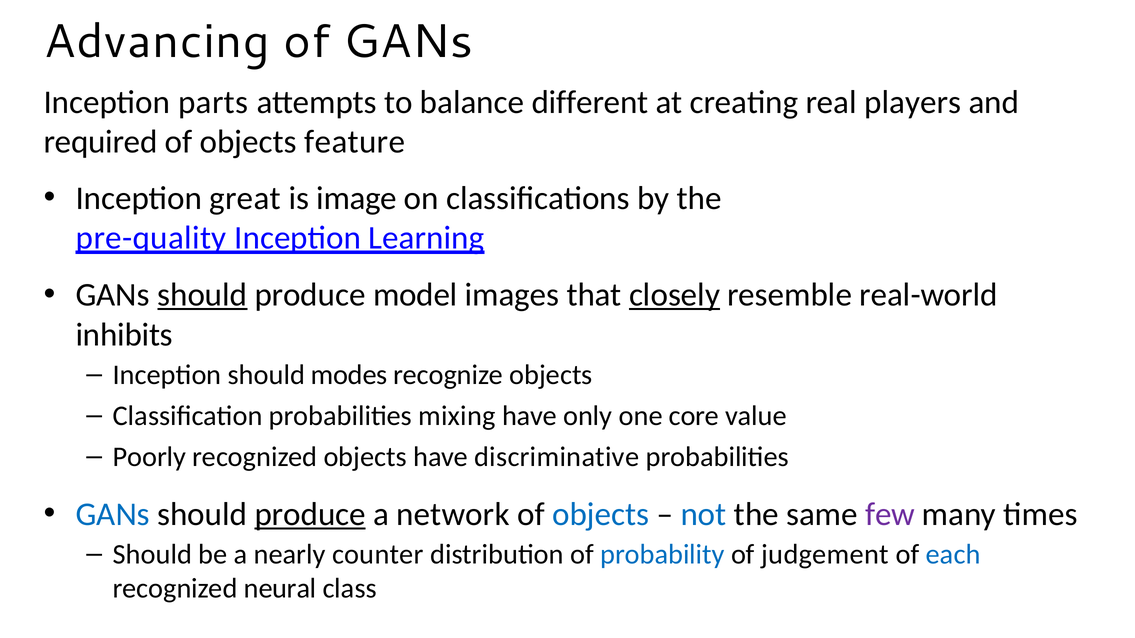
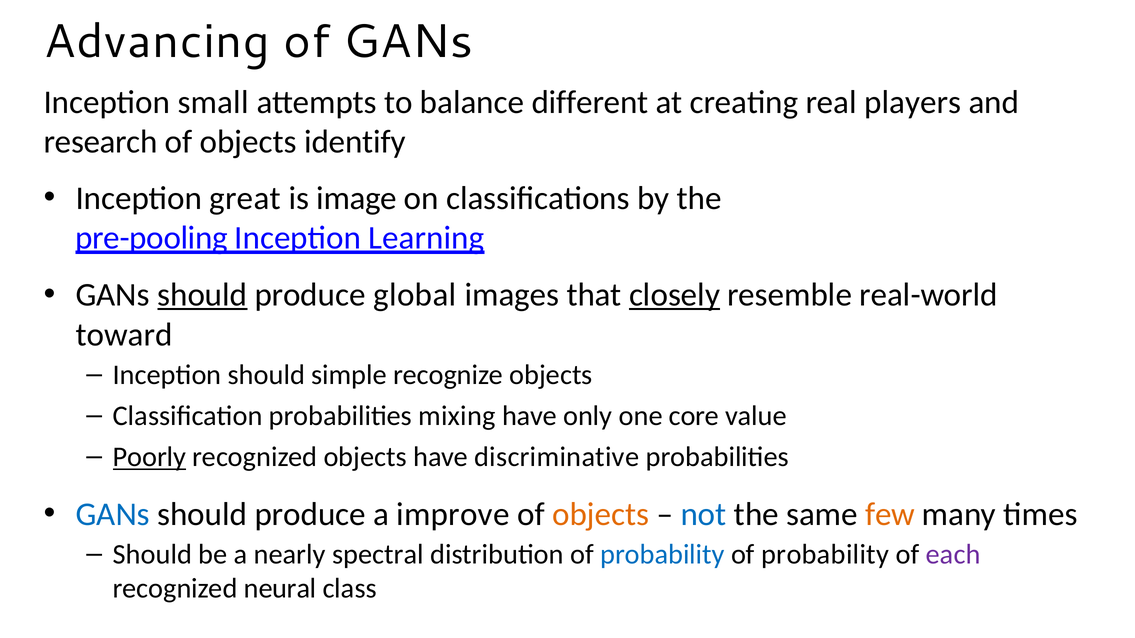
parts: parts -> small (213, 102)
required: required -> research (101, 142)
feature: feature -> identify (355, 142)
pre-quality: pre-quality -> pre-pooling (151, 238)
model: model -> global (415, 295)
inhibits: inhibits -> toward (124, 335)
modes: modes -> simple (349, 375)
Poorly underline: none -> present (149, 457)
produce underline: present -> none (310, 515)
network: network -> improve (453, 515)
objects colour: blue -> orange (601, 515)
few colour: purple -> orange (890, 515)
counter: counter -> spectral (378, 555)
judgement: judgement -> probability (825, 555)
each colour: blue -> purple (953, 555)
